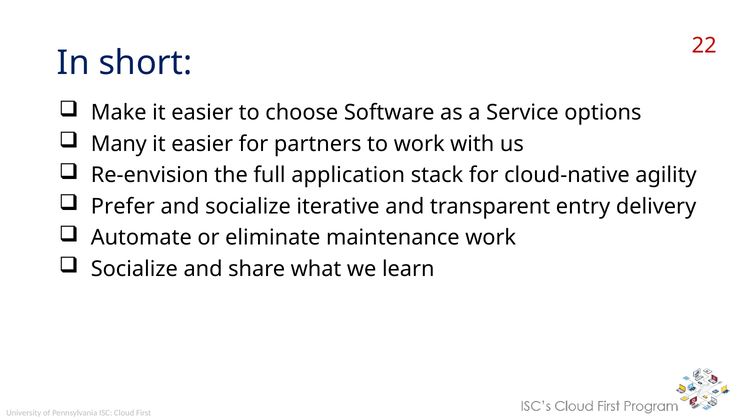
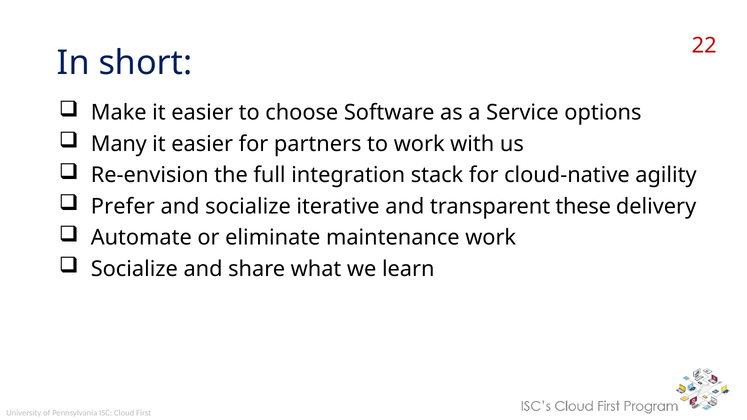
application: application -> integration (348, 175)
entry: entry -> these (583, 206)
